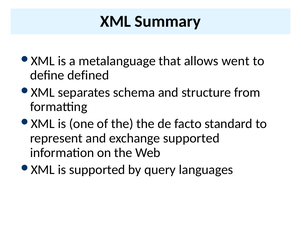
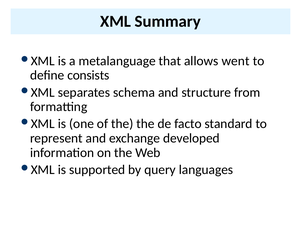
defined: defined -> consists (88, 76)
exchange supported: supported -> developed (191, 139)
